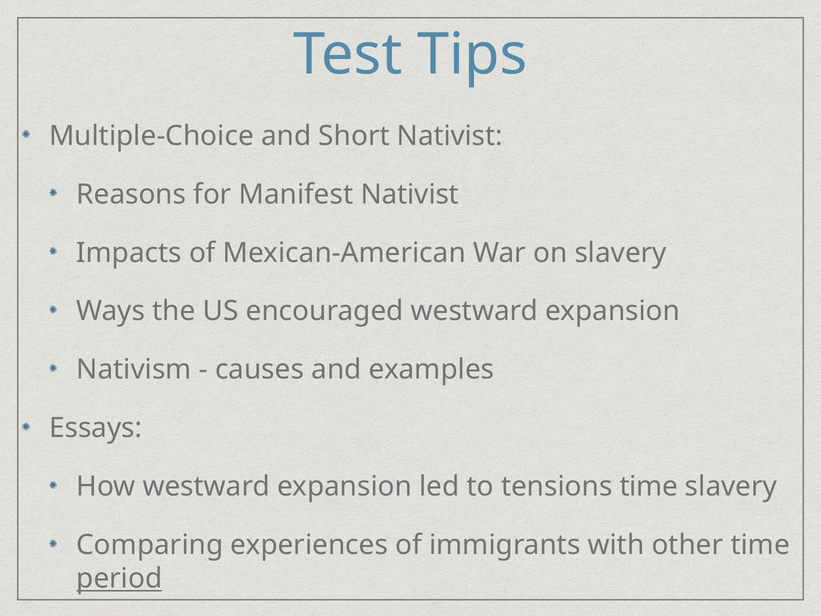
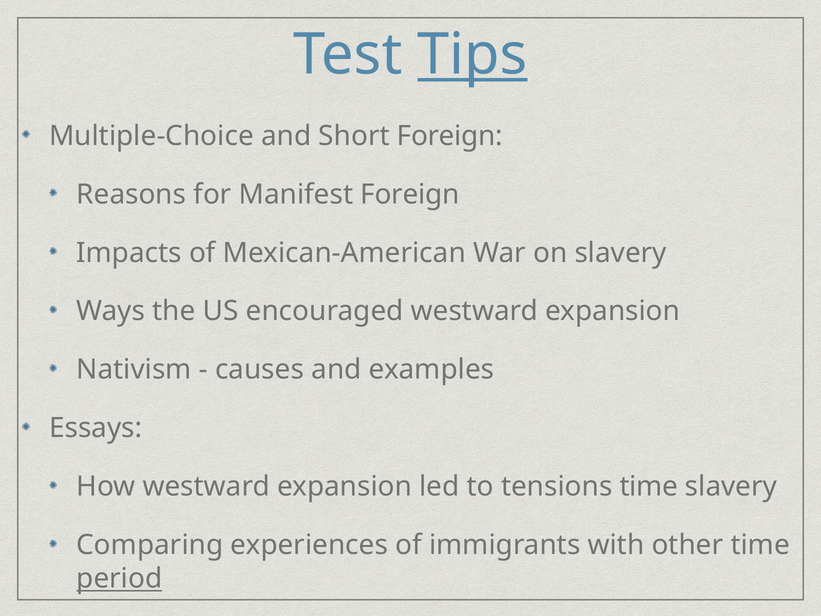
Tips underline: none -> present (472, 55)
Short Nativist: Nativist -> Foreign (450, 136)
Manifest Nativist: Nativist -> Foreign (410, 194)
